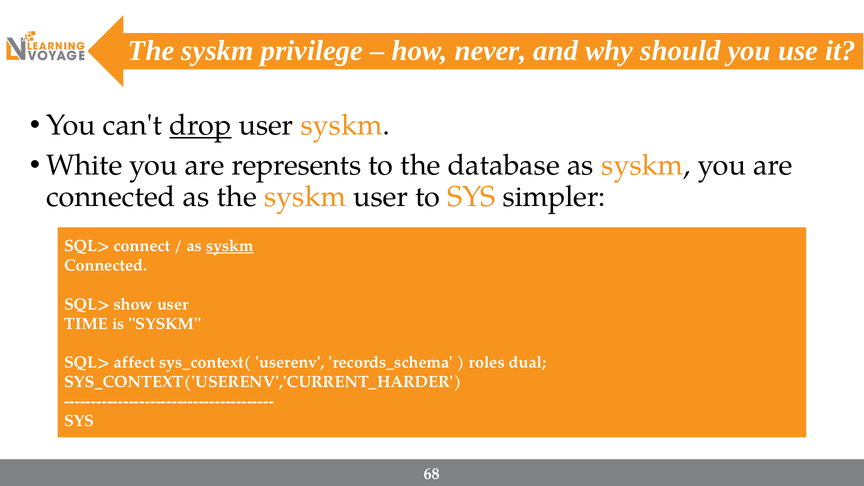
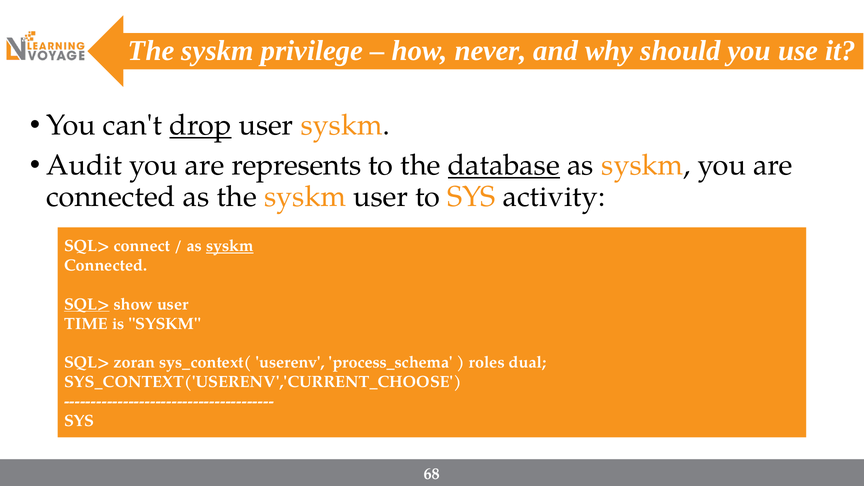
White: White -> Audit (84, 165)
database underline: none -> present (504, 165)
simpler: simpler -> activity (554, 197)
SQL> underline: none -> present (87, 304)
affect: affect -> zoran (134, 363)
records_schema: records_schema -> process_schema (391, 363)
SYS_CONTEXT('USERENV','CURRENT_HARDER: SYS_CONTEXT('USERENV','CURRENT_HARDER -> SYS_CONTEXT('USERENV','CURRENT_CHOOSE (263, 382)
